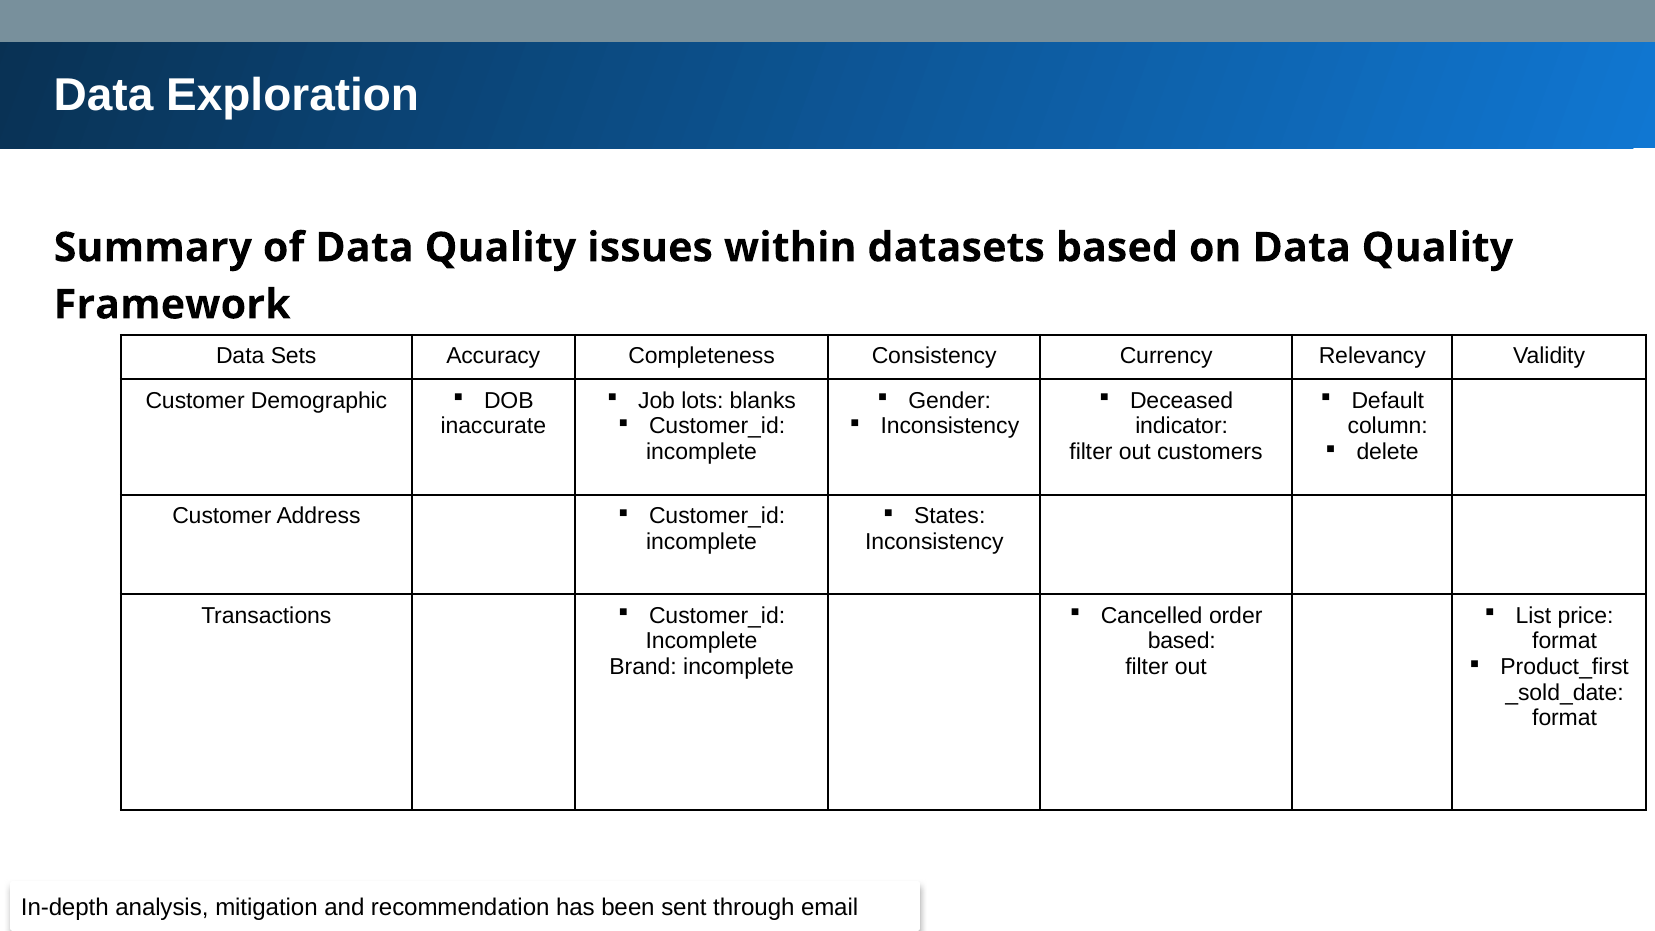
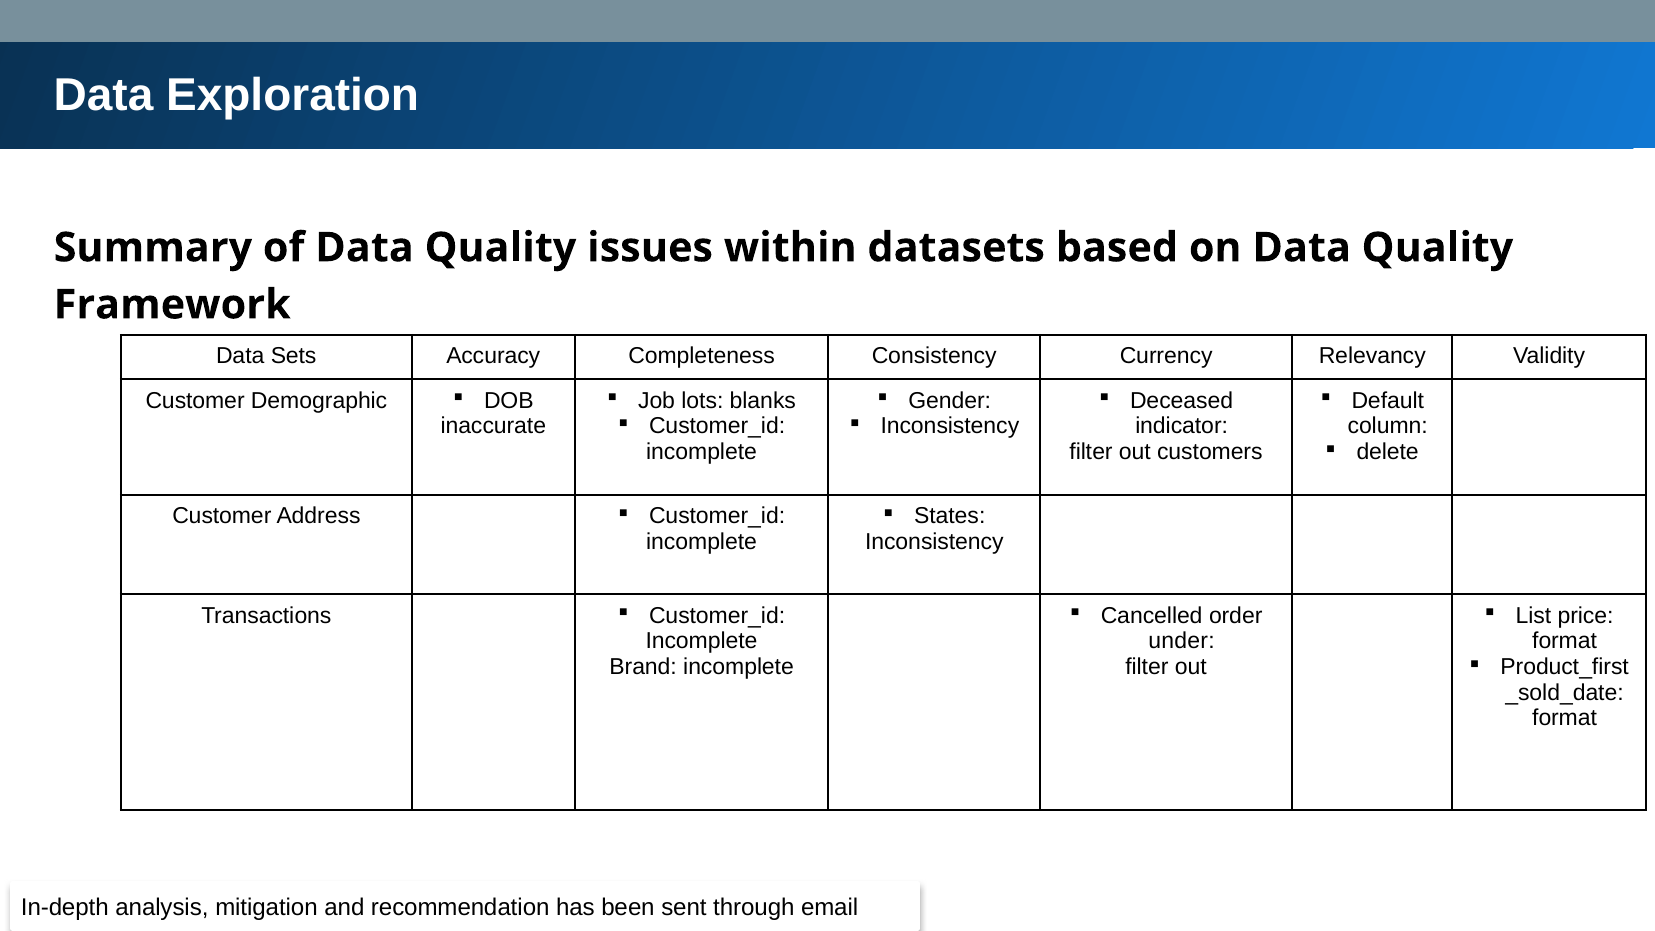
based: based -> under (1182, 641)
